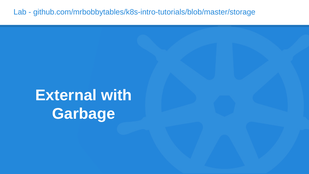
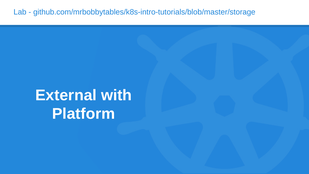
Garbage: Garbage -> Platform (84, 114)
